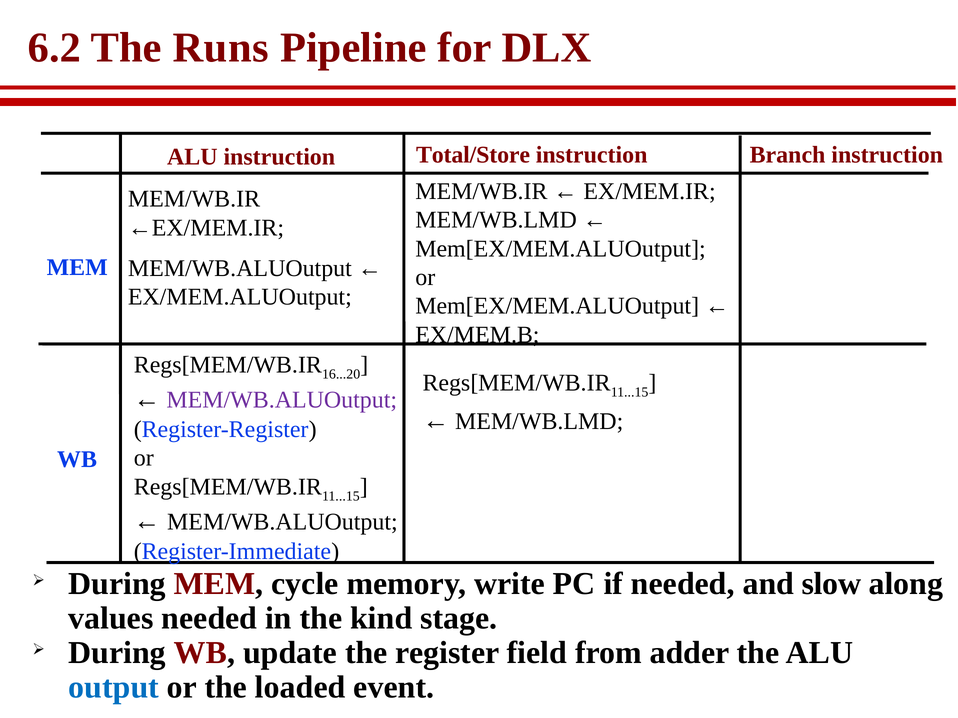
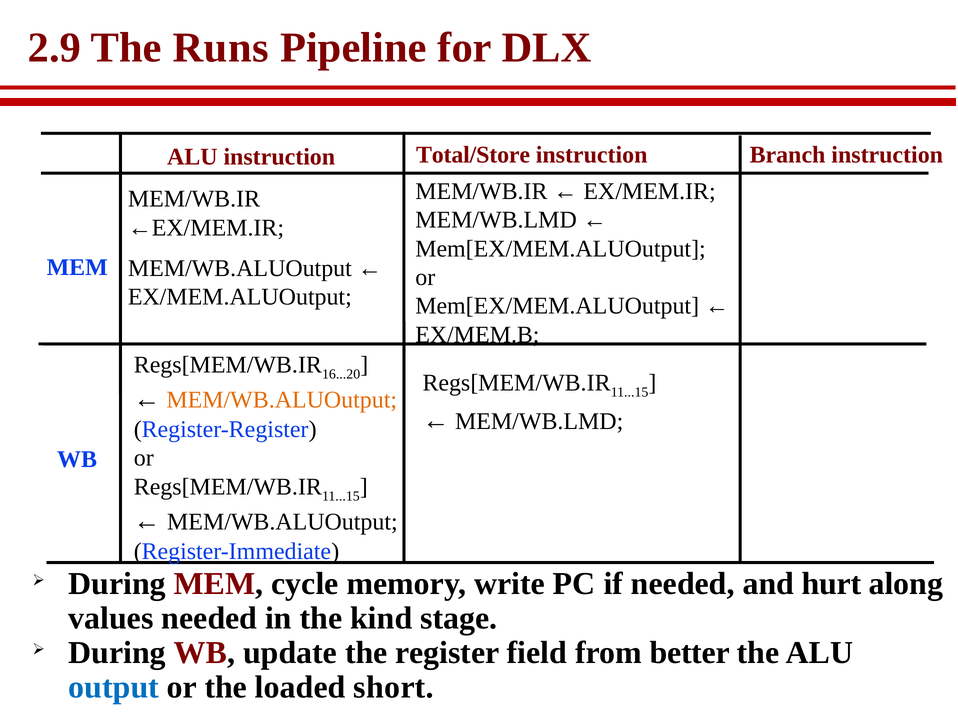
6.2: 6.2 -> 2.9 (54, 48)
MEM/WB.ALUOutput colour: purple -> orange (282, 400)
slow: slow -> hurt (832, 584)
adder: adder -> better (690, 653)
event: event -> short (394, 688)
